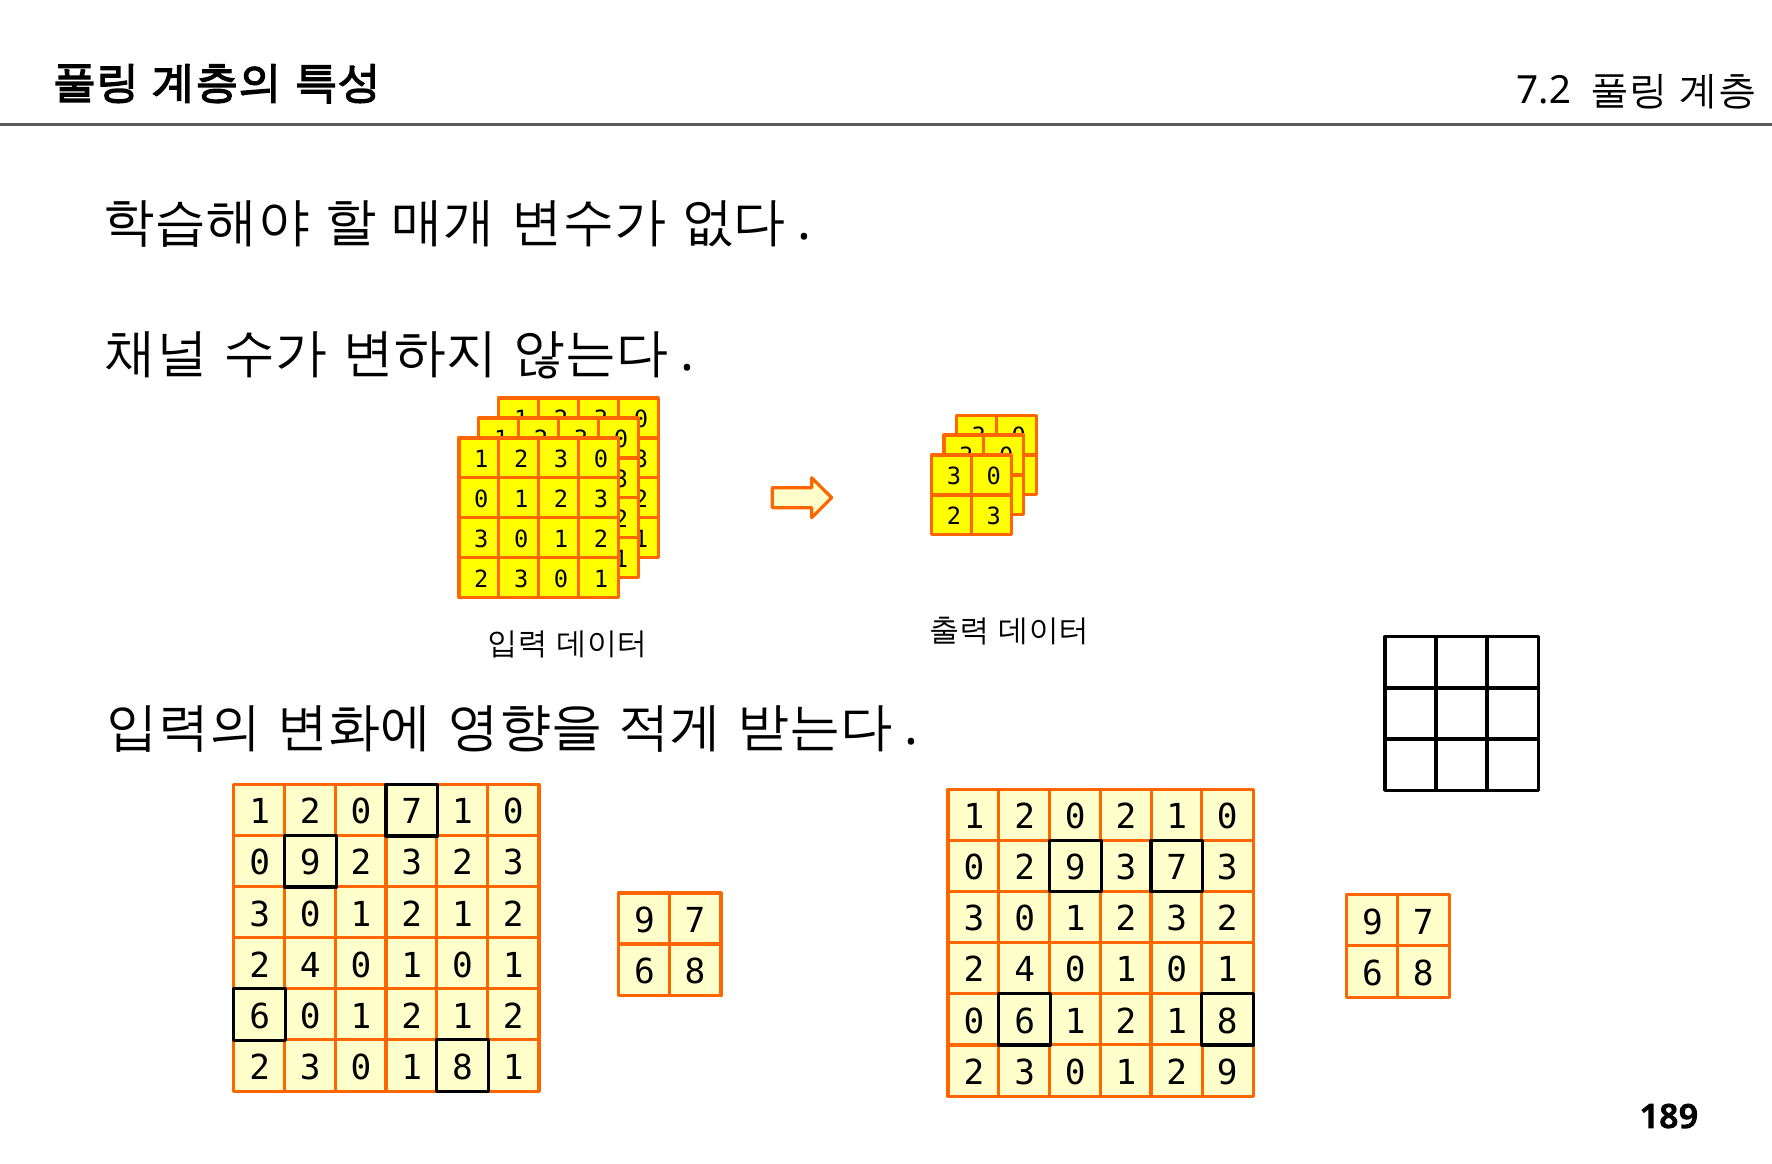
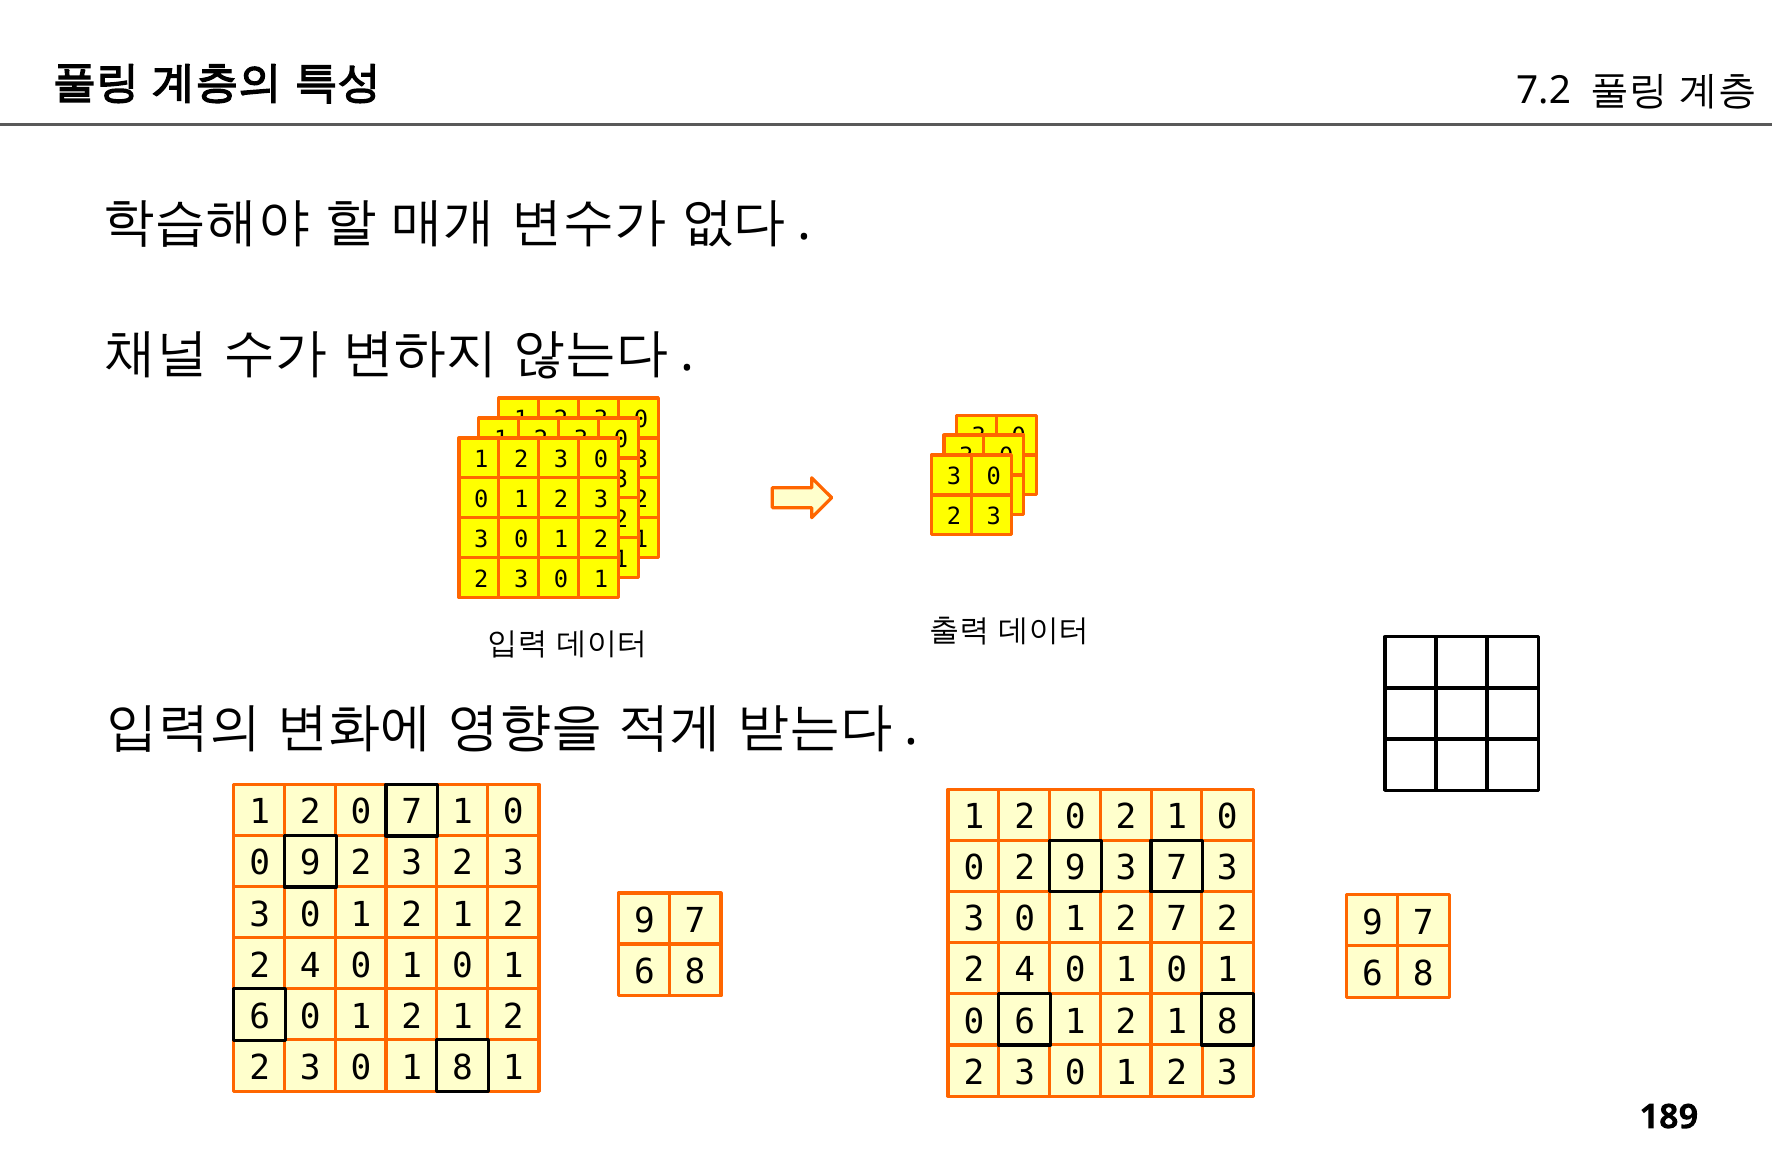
3: 3 -> 7 (1177, 919)
1 9: 9 -> 3 (1227, 1073)
